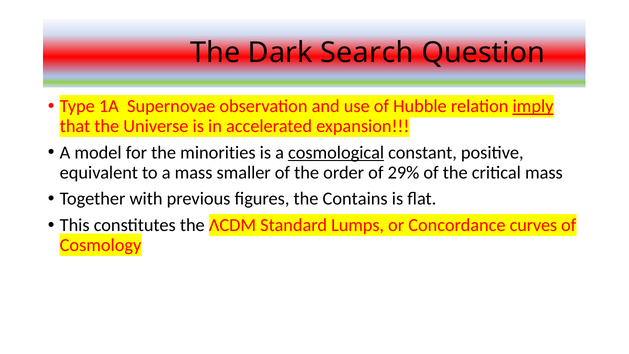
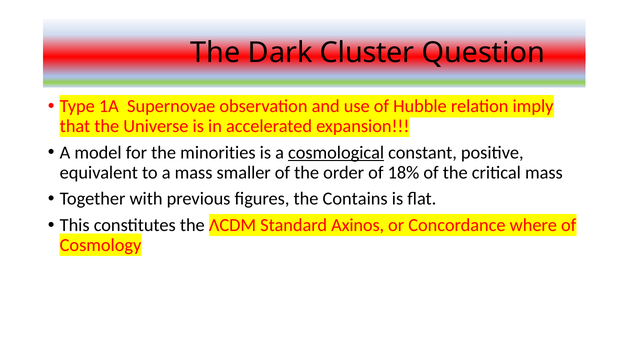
Search: Search -> Cluster (367, 53)
imply underline: present -> none (533, 106)
29%: 29% -> 18% (403, 172)
Lumps: Lumps -> Axinos (358, 225)
curves: curves -> where (533, 225)
